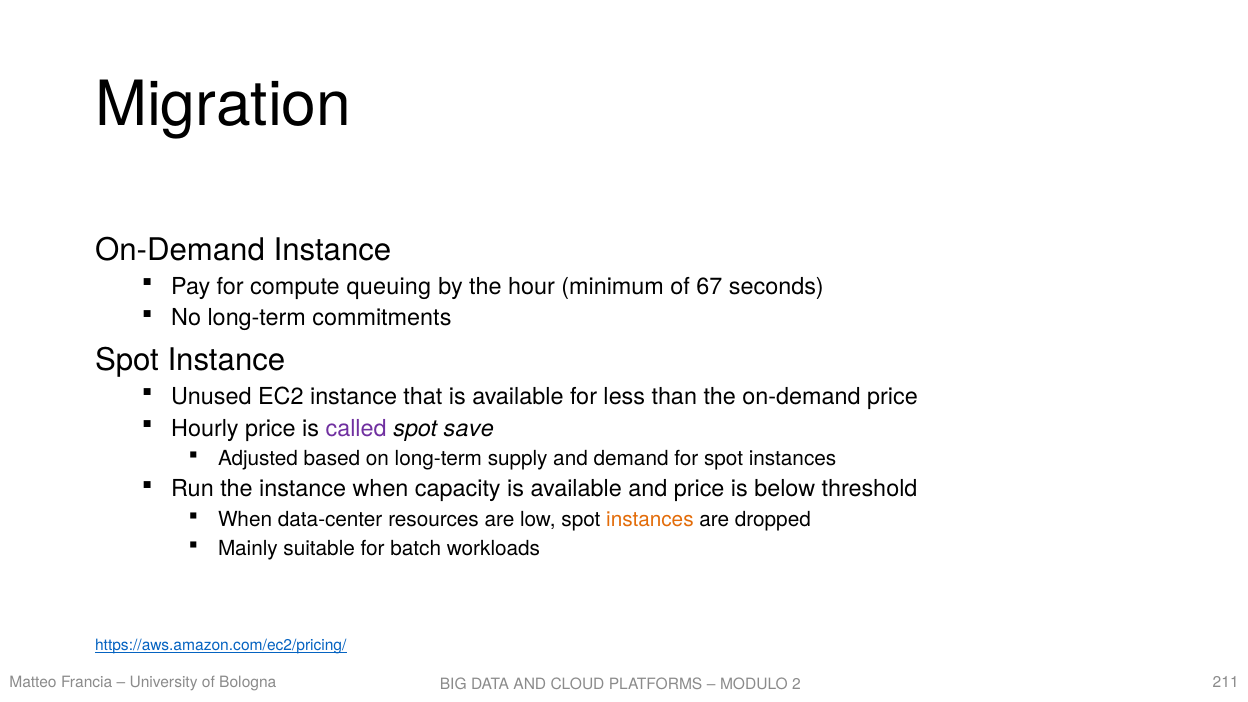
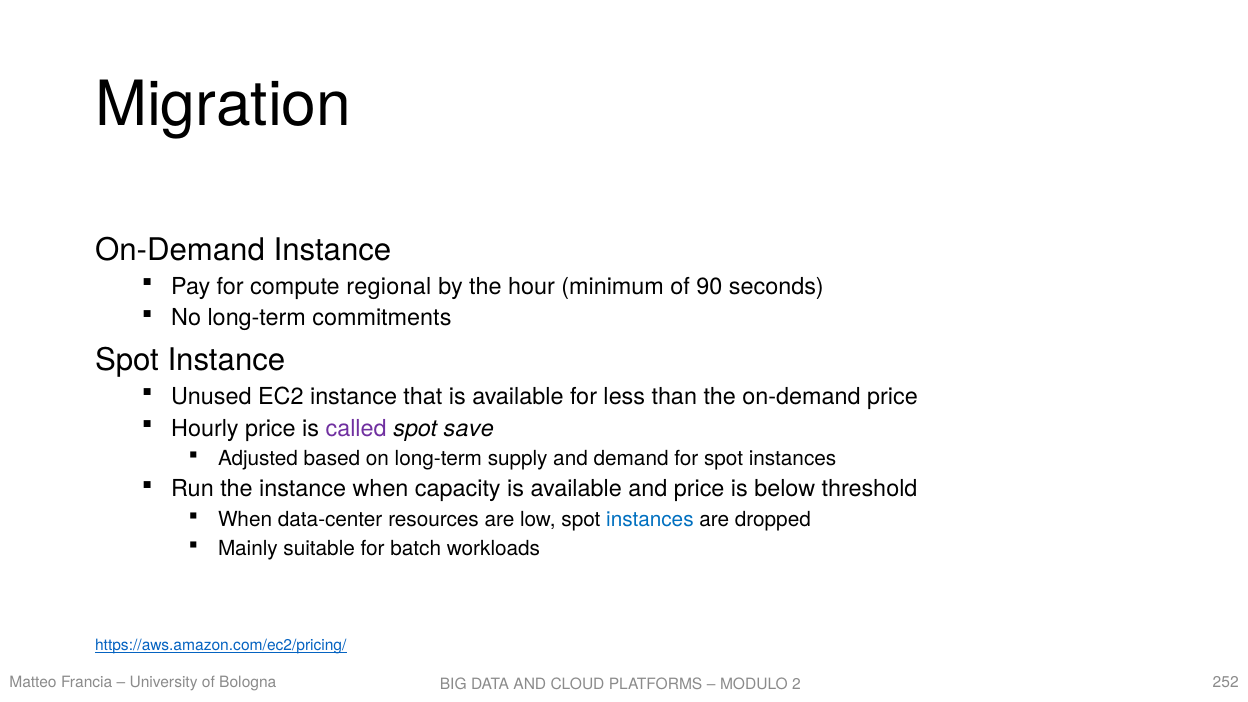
queuing: queuing -> regional (389, 286)
67: 67 -> 90 (709, 286)
instances colour: orange -> blue (650, 519)
211: 211 -> 252 (1226, 683)
